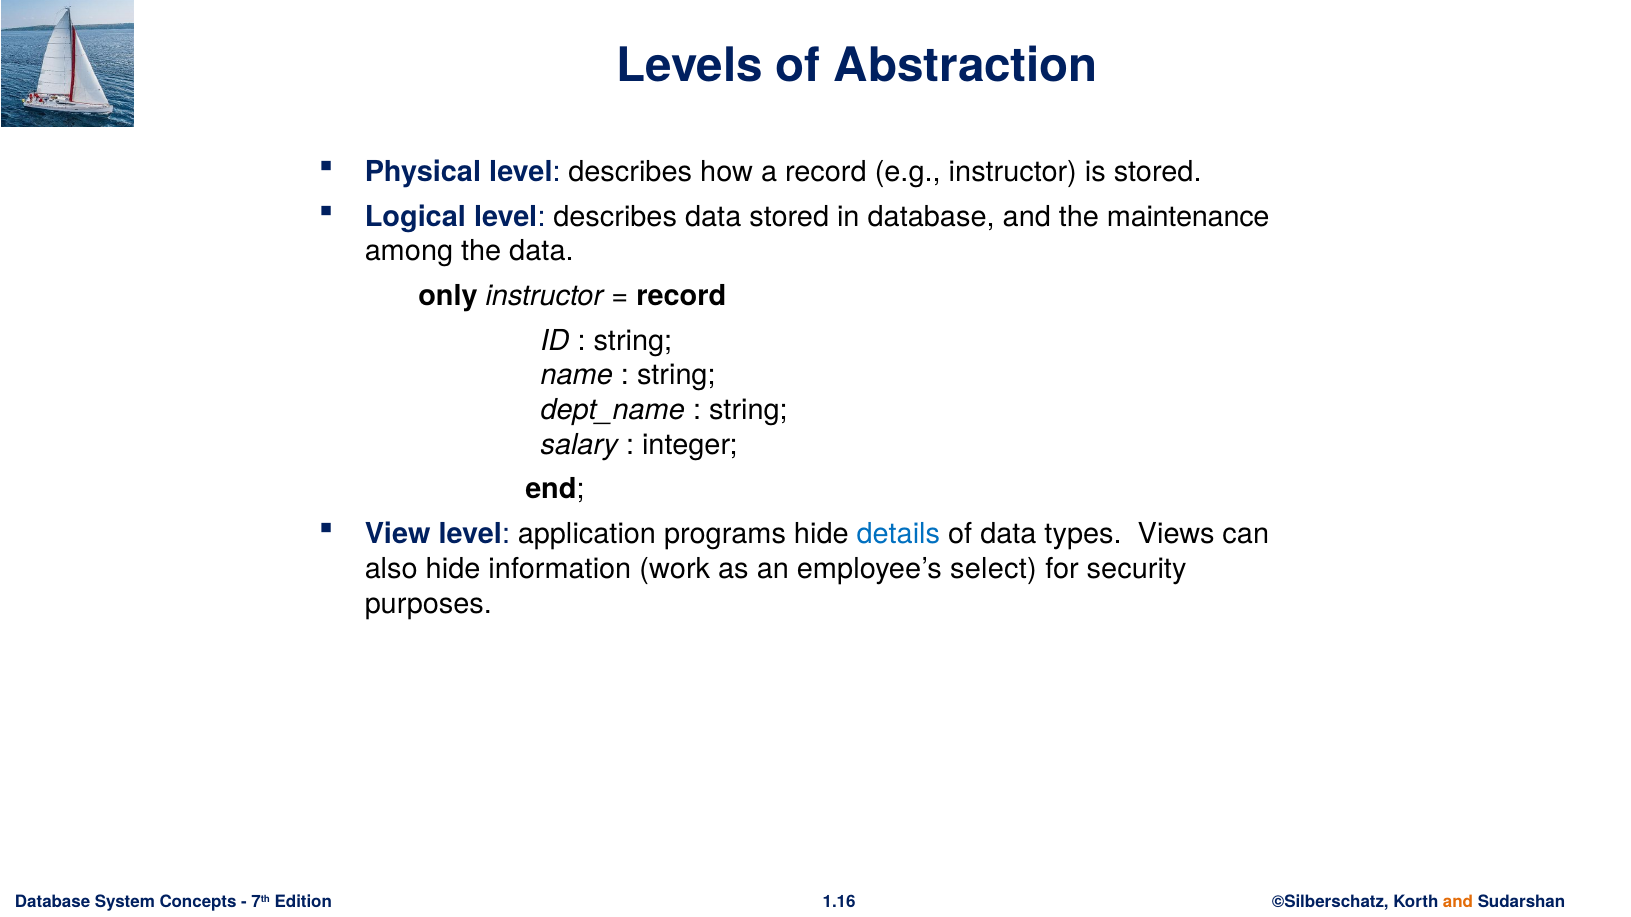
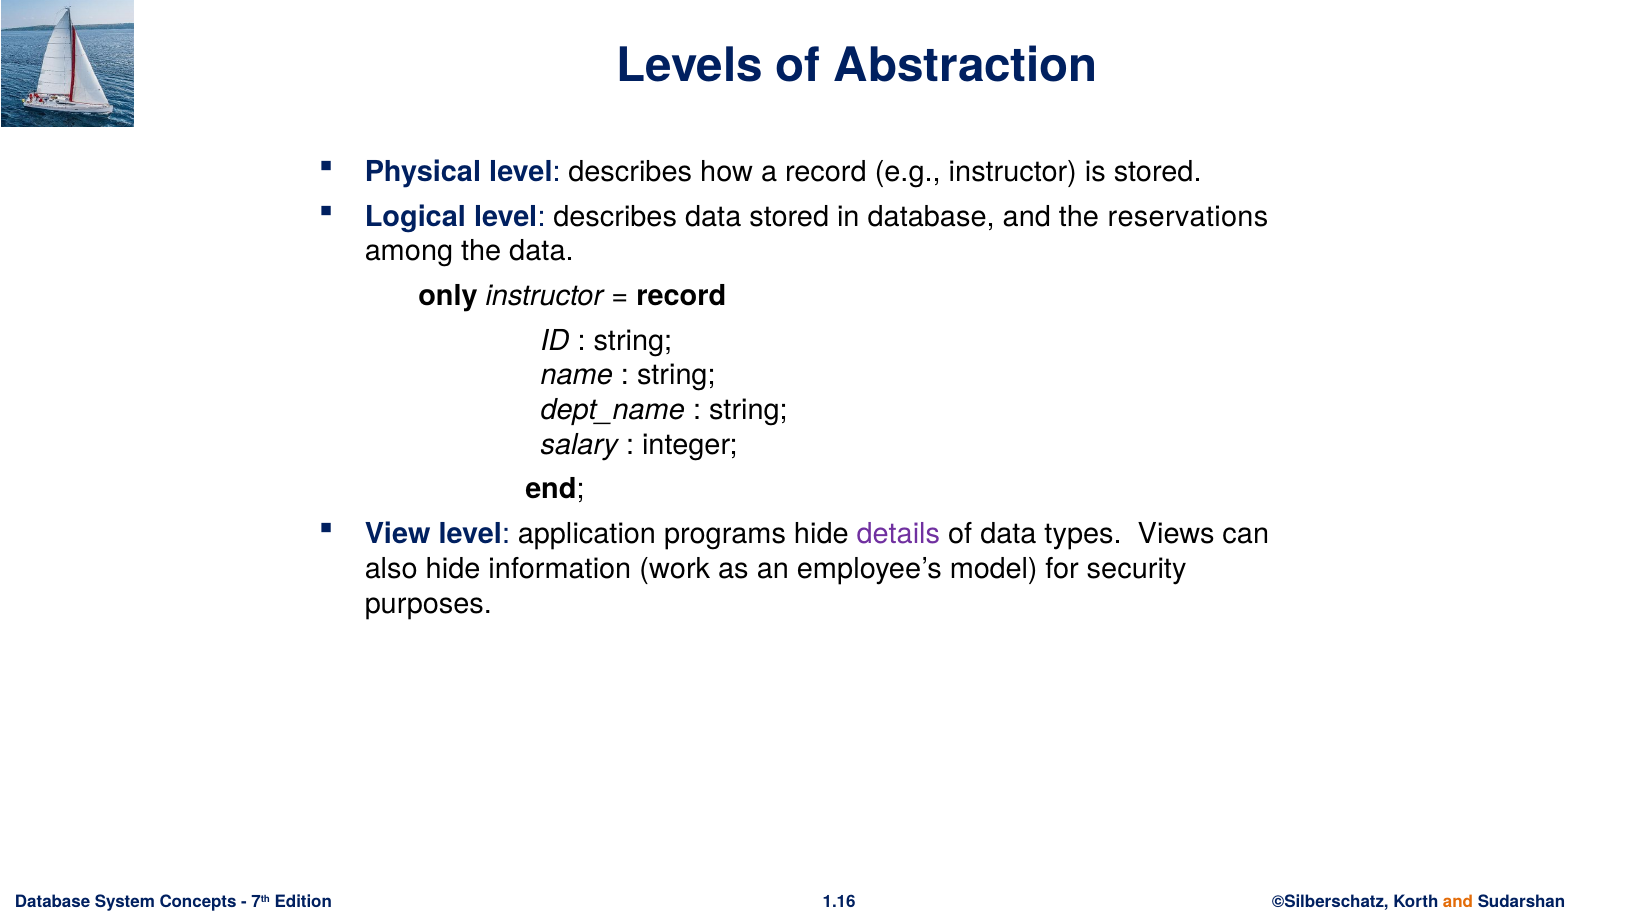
maintenance: maintenance -> reservations (1188, 217)
details colour: blue -> purple (898, 534)
select: select -> model (994, 569)
